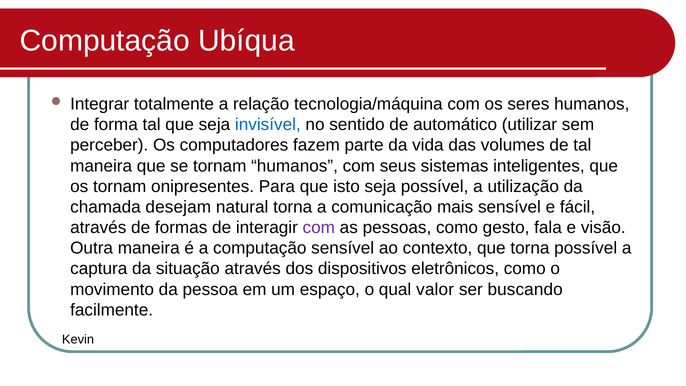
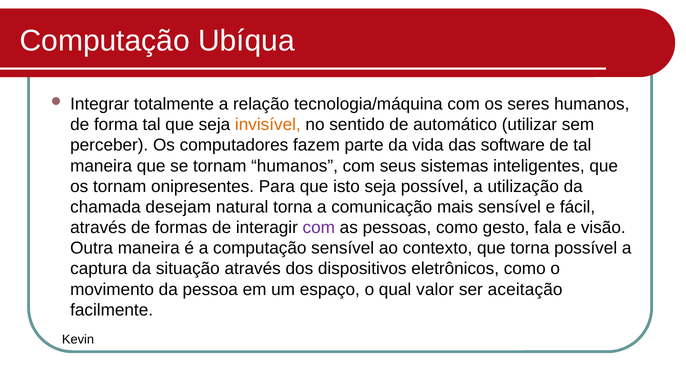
invisível colour: blue -> orange (268, 125)
volumes: volumes -> software (513, 145)
buscando: buscando -> aceitação (525, 289)
